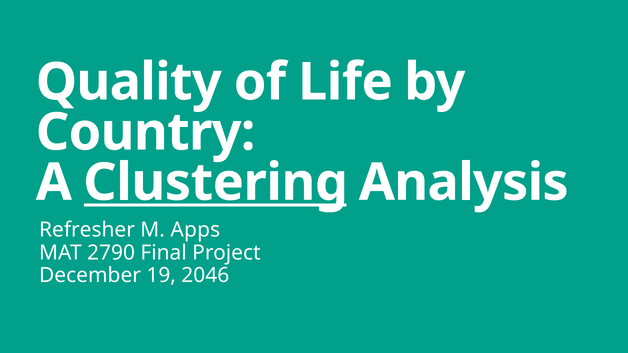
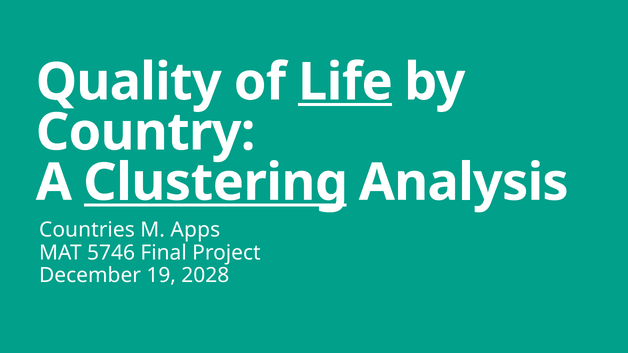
Life underline: none -> present (345, 82)
Refresher: Refresher -> Countries (87, 230)
2790: 2790 -> 5746 (111, 253)
2046: 2046 -> 2028 (205, 275)
